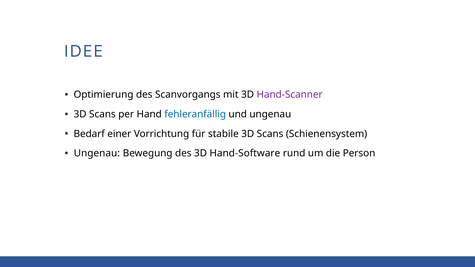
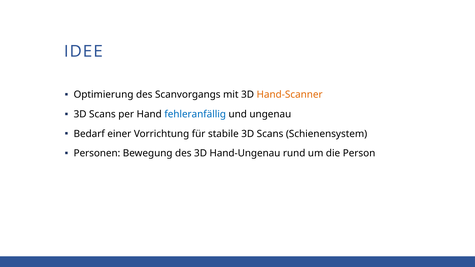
Hand-Scanner colour: purple -> orange (290, 95)
Ungenau: Ungenau -> Personen (97, 153)
Hand-Software: Hand-Software -> Hand-Ungenau (245, 153)
